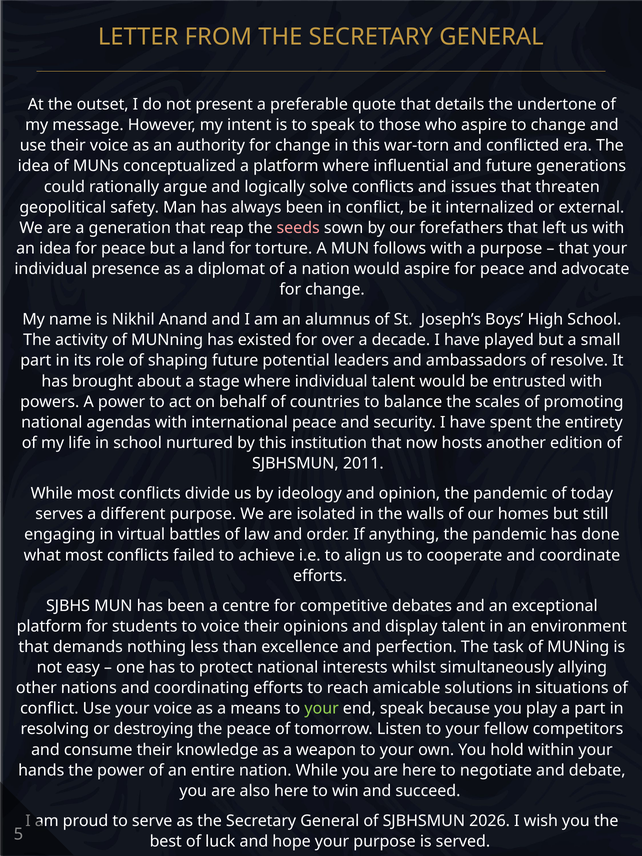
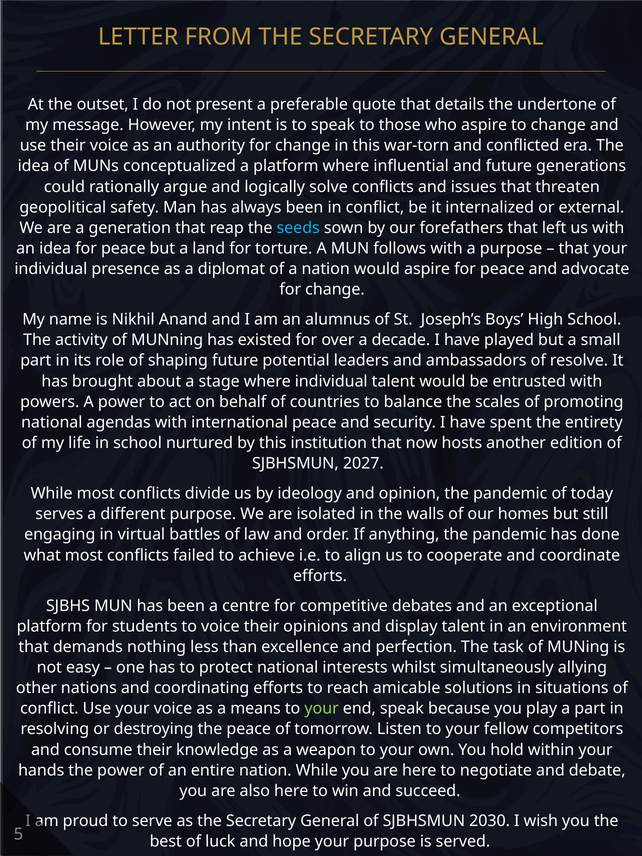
seeds colour: pink -> light blue (298, 228)
2011: 2011 -> 2027 (363, 463)
2026: 2026 -> 2030 (490, 821)
